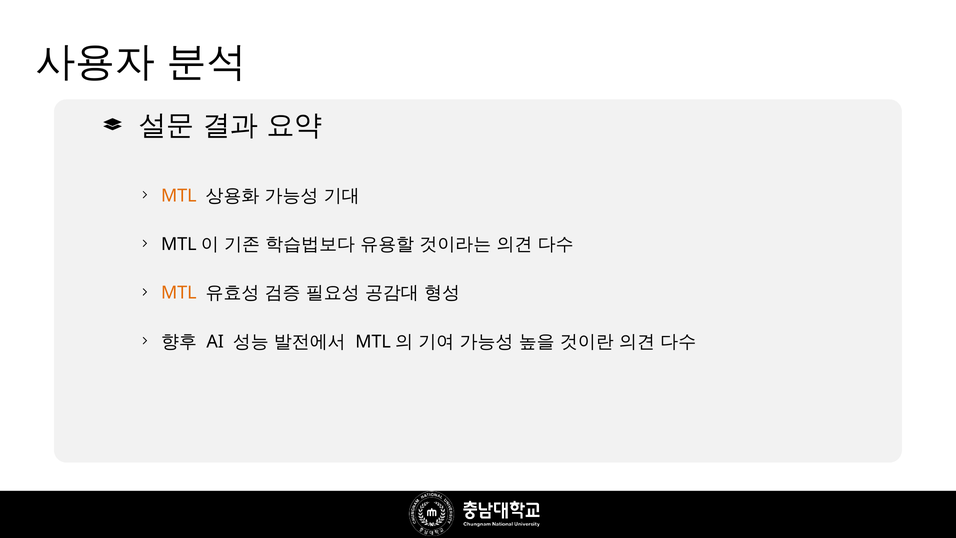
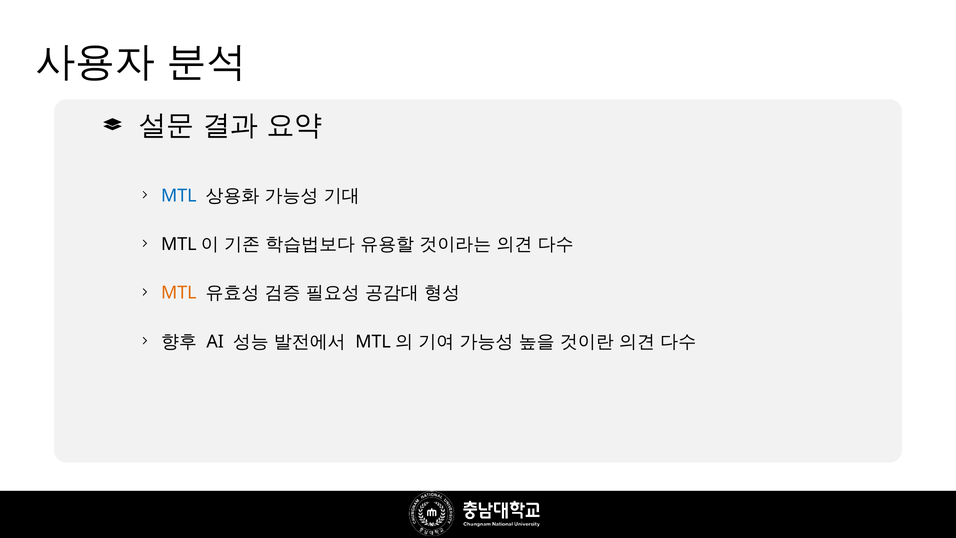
MTL colour: orange -> blue (179, 196)
